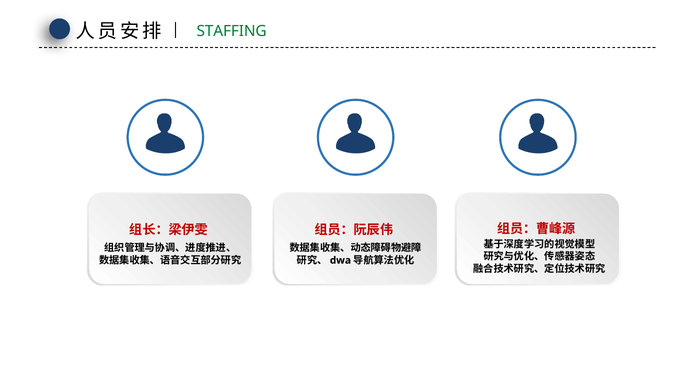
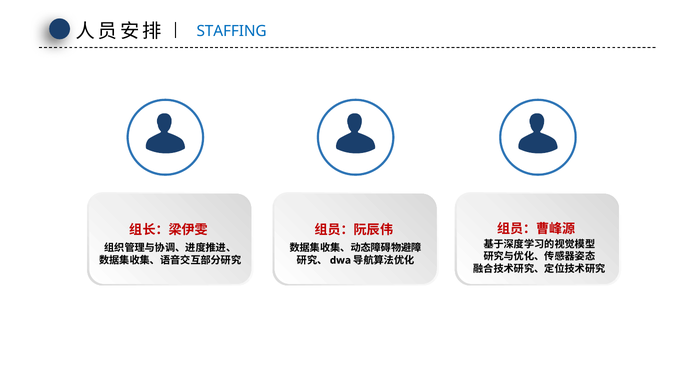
STAFFING colour: green -> blue (232, 31)
